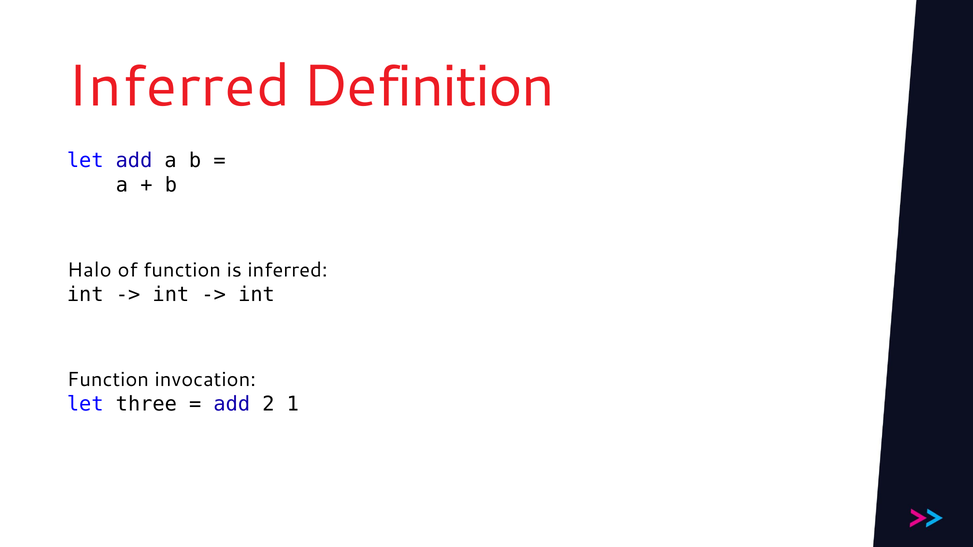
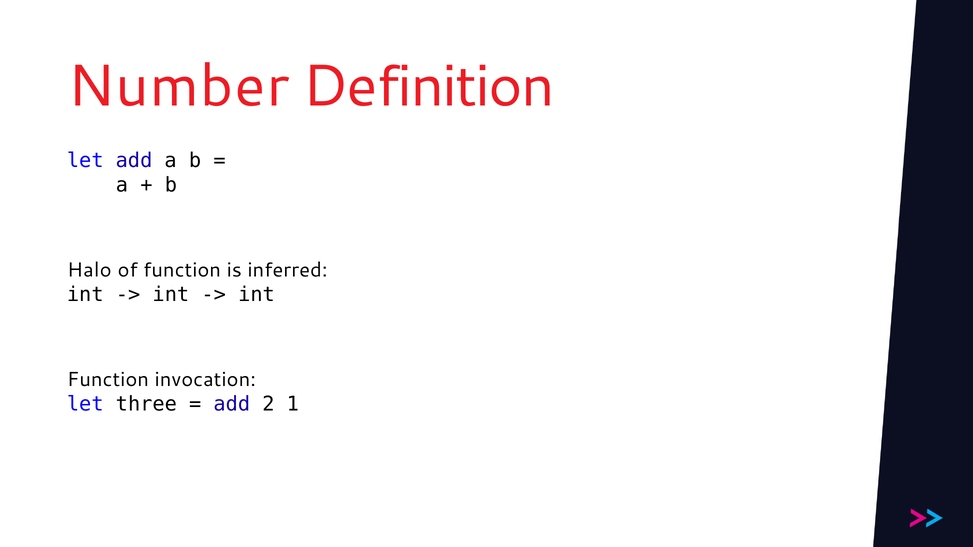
Inferred: Inferred -> Number (178, 87)
